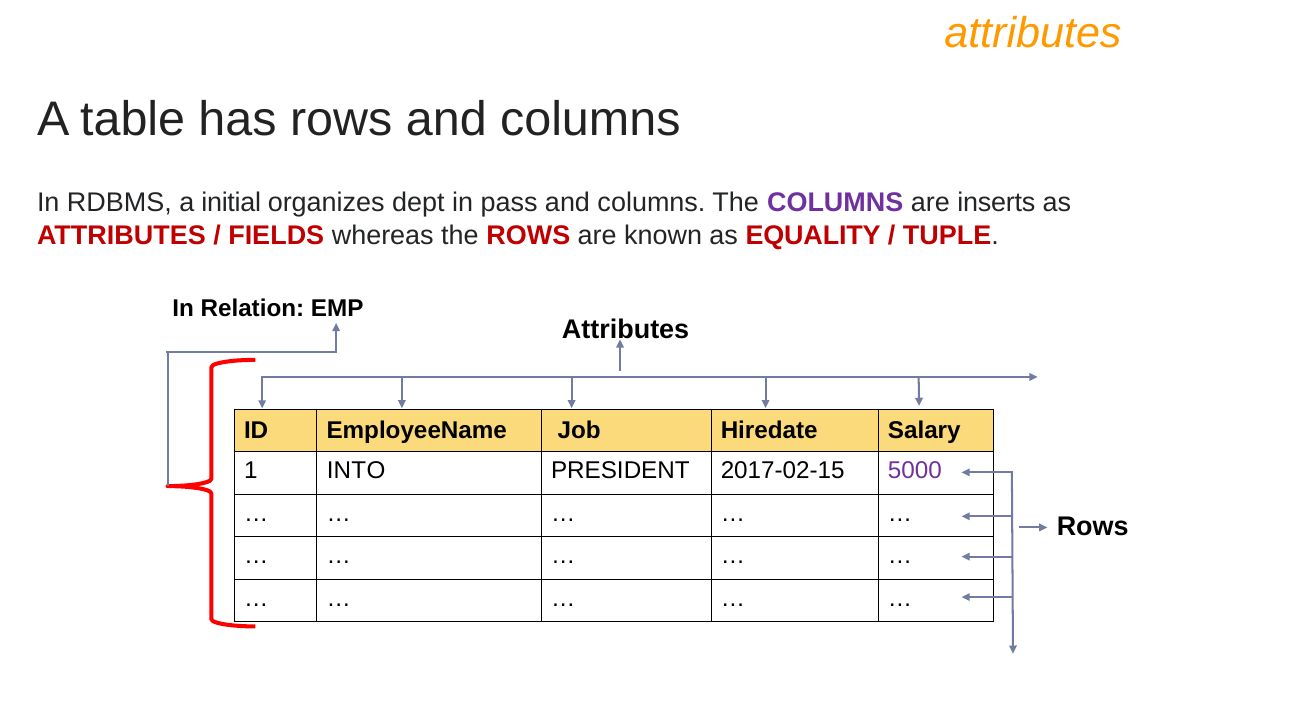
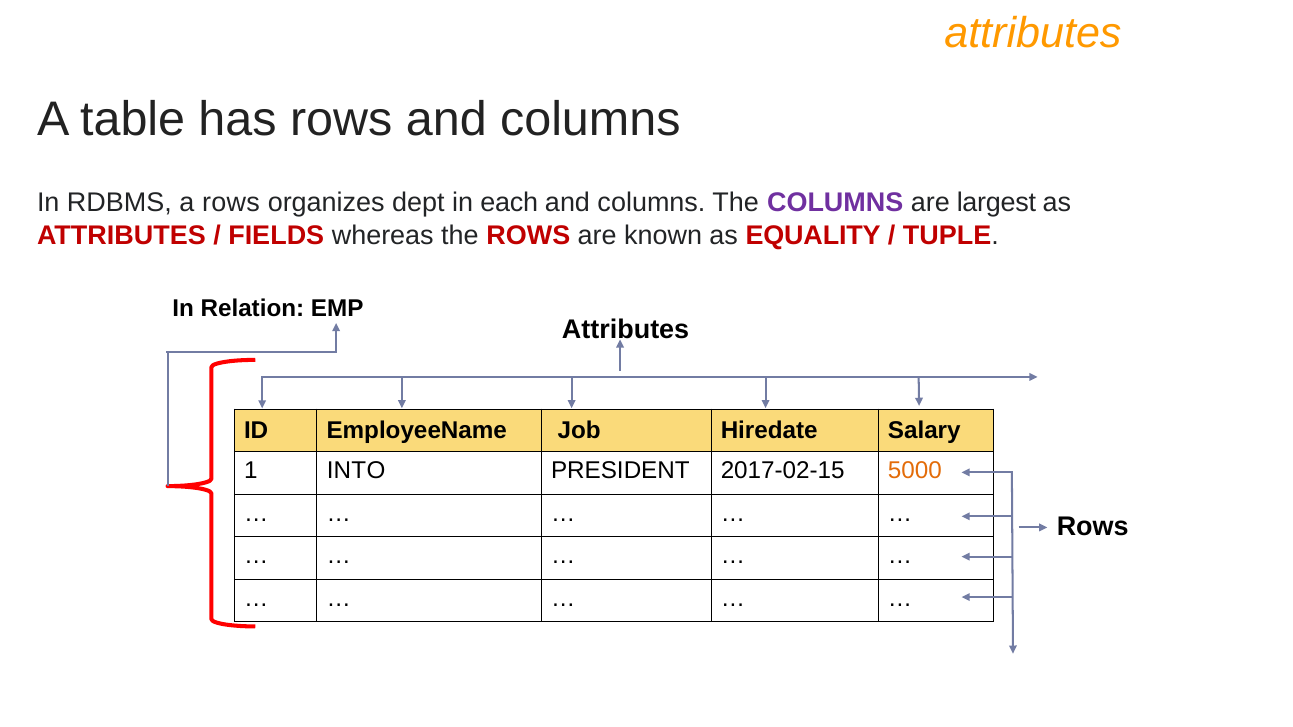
a initial: initial -> rows (231, 203)
pass: pass -> each (509, 203)
inserts: inserts -> largest (996, 203)
5000 colour: purple -> orange (915, 471)
